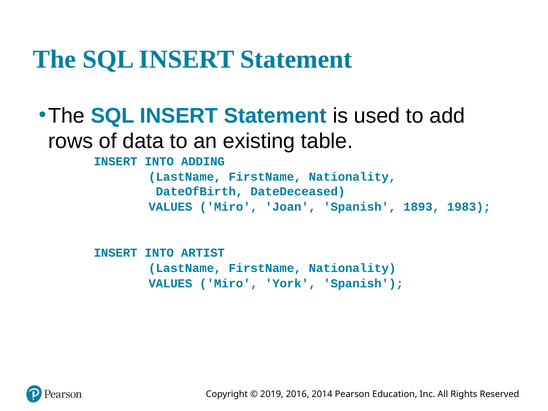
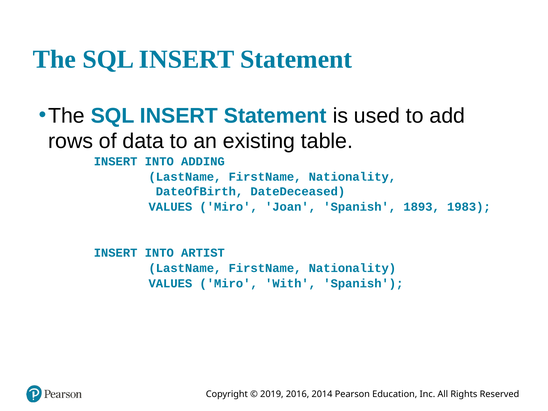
York: York -> With (291, 284)
